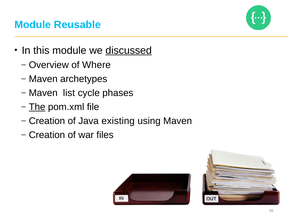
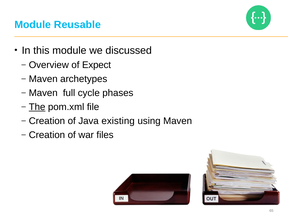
discussed underline: present -> none (129, 50)
Where: Where -> Expect (97, 65)
list: list -> full (69, 93)
